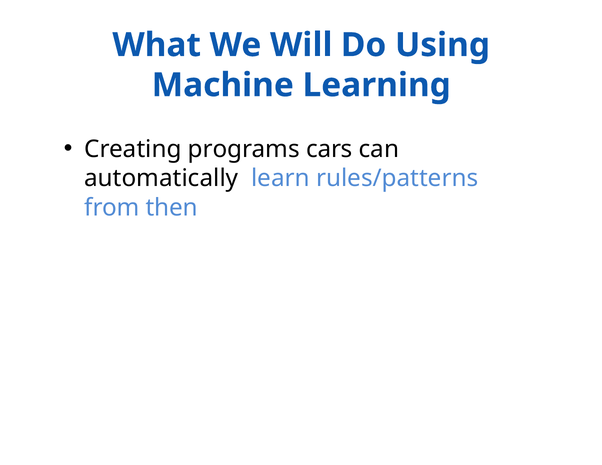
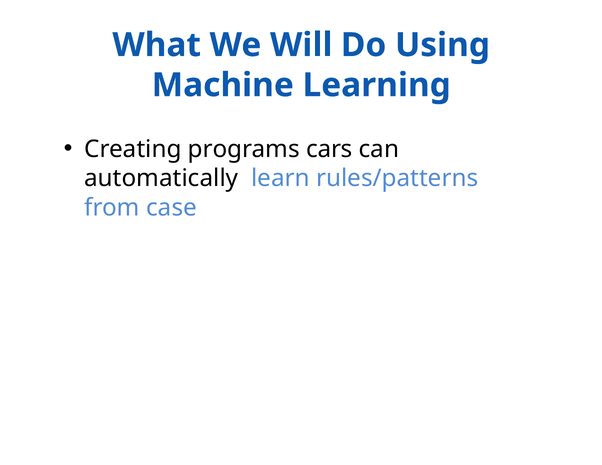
then: then -> case (172, 208)
